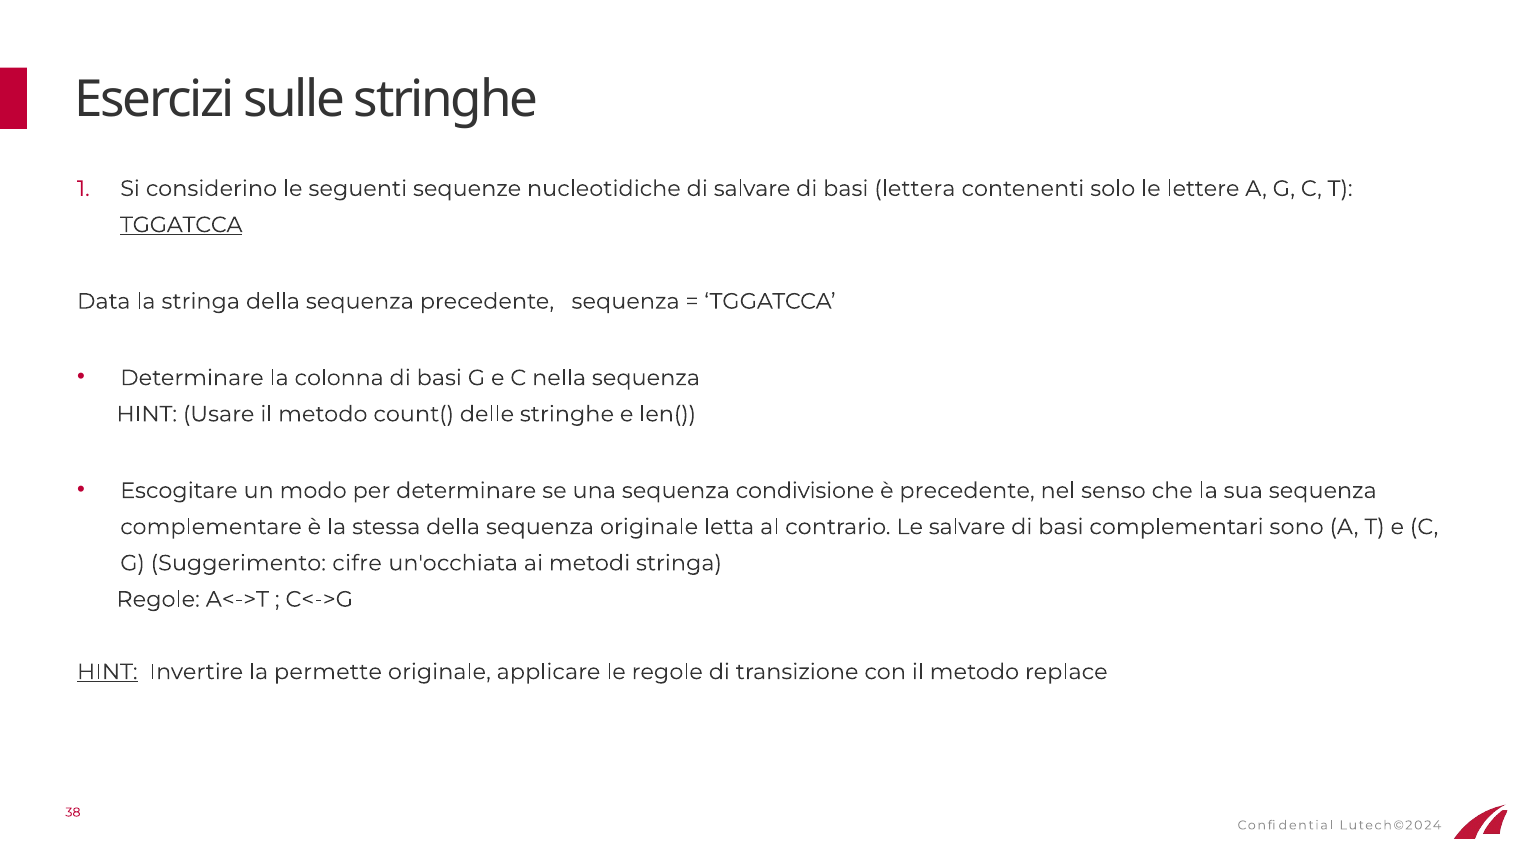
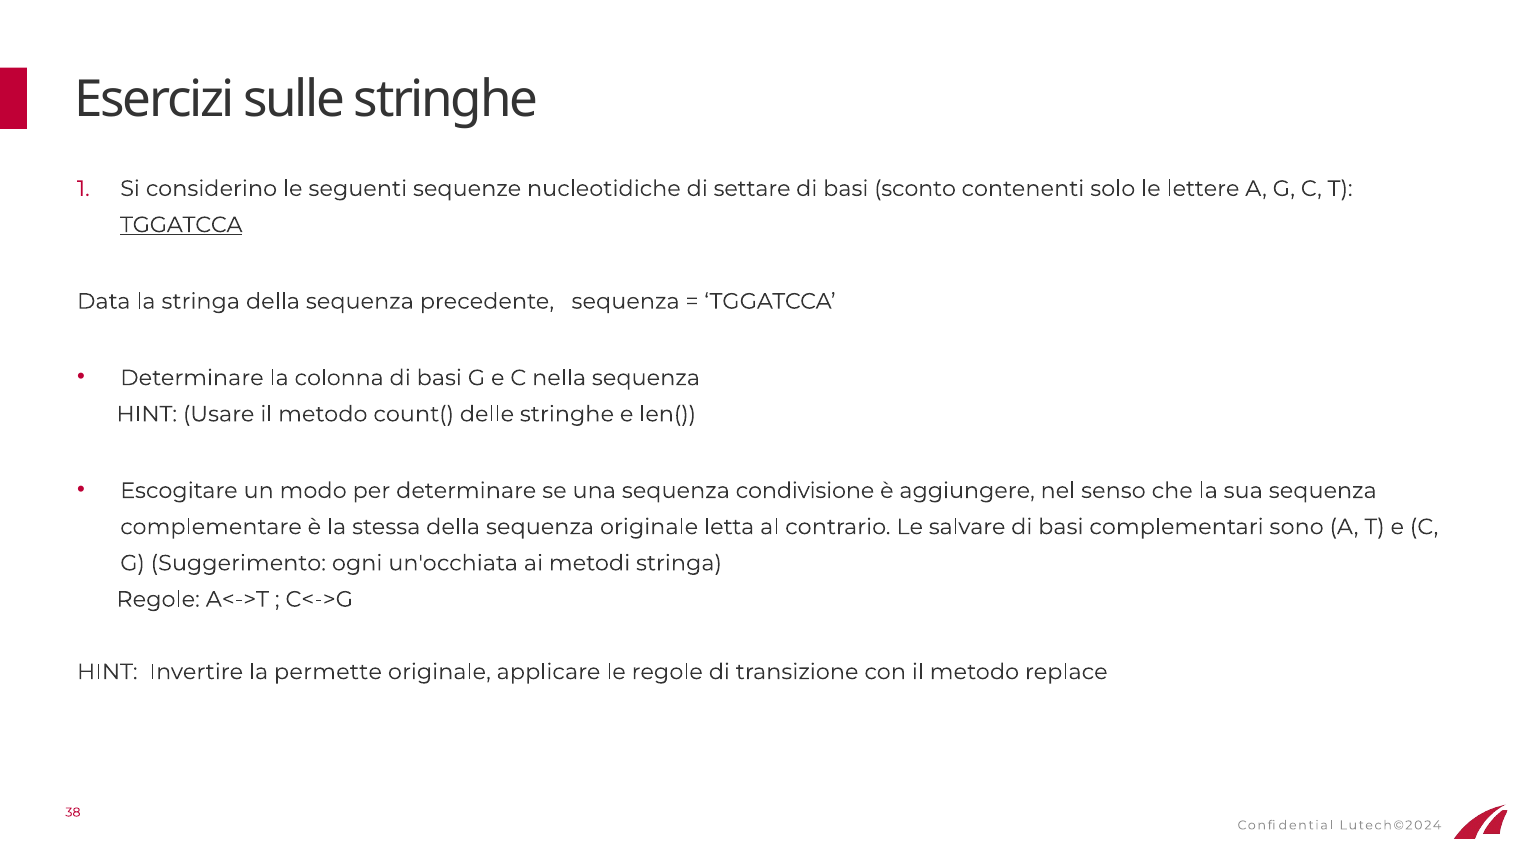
di salvare: salvare -> settare (752, 189)
lettera: lettera -> sconto (915, 189)
è precedente: precedente -> aggiungere (967, 491)
cifre: cifre -> ogni (357, 563)
HINT underline: present -> none (107, 672)
